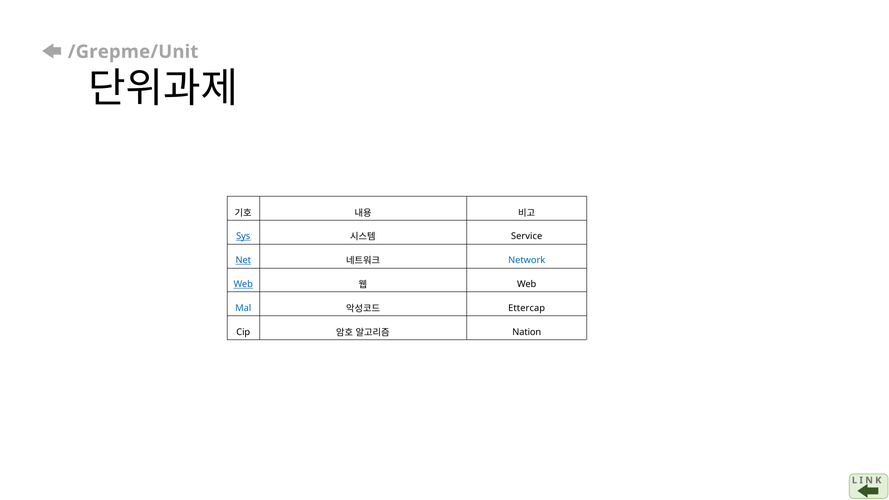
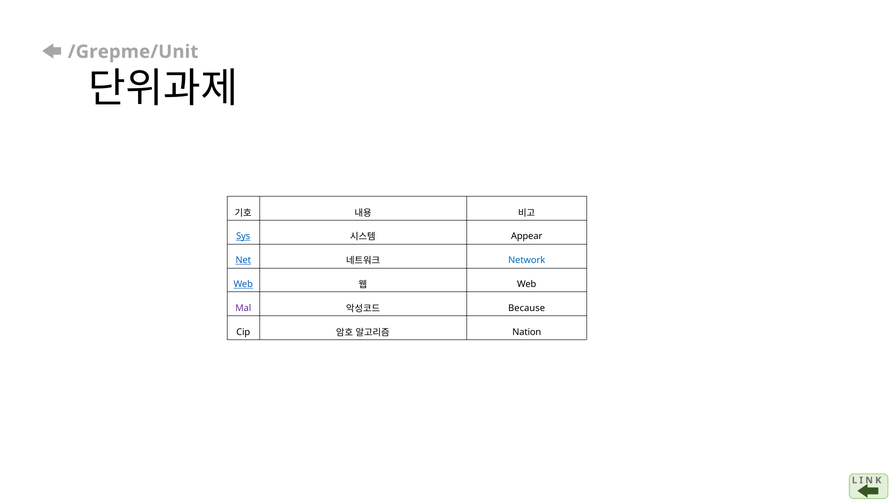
Service: Service -> Appear (527, 236)
Mal colour: blue -> purple (243, 308)
Ettercap: Ettercap -> Because (527, 308)
